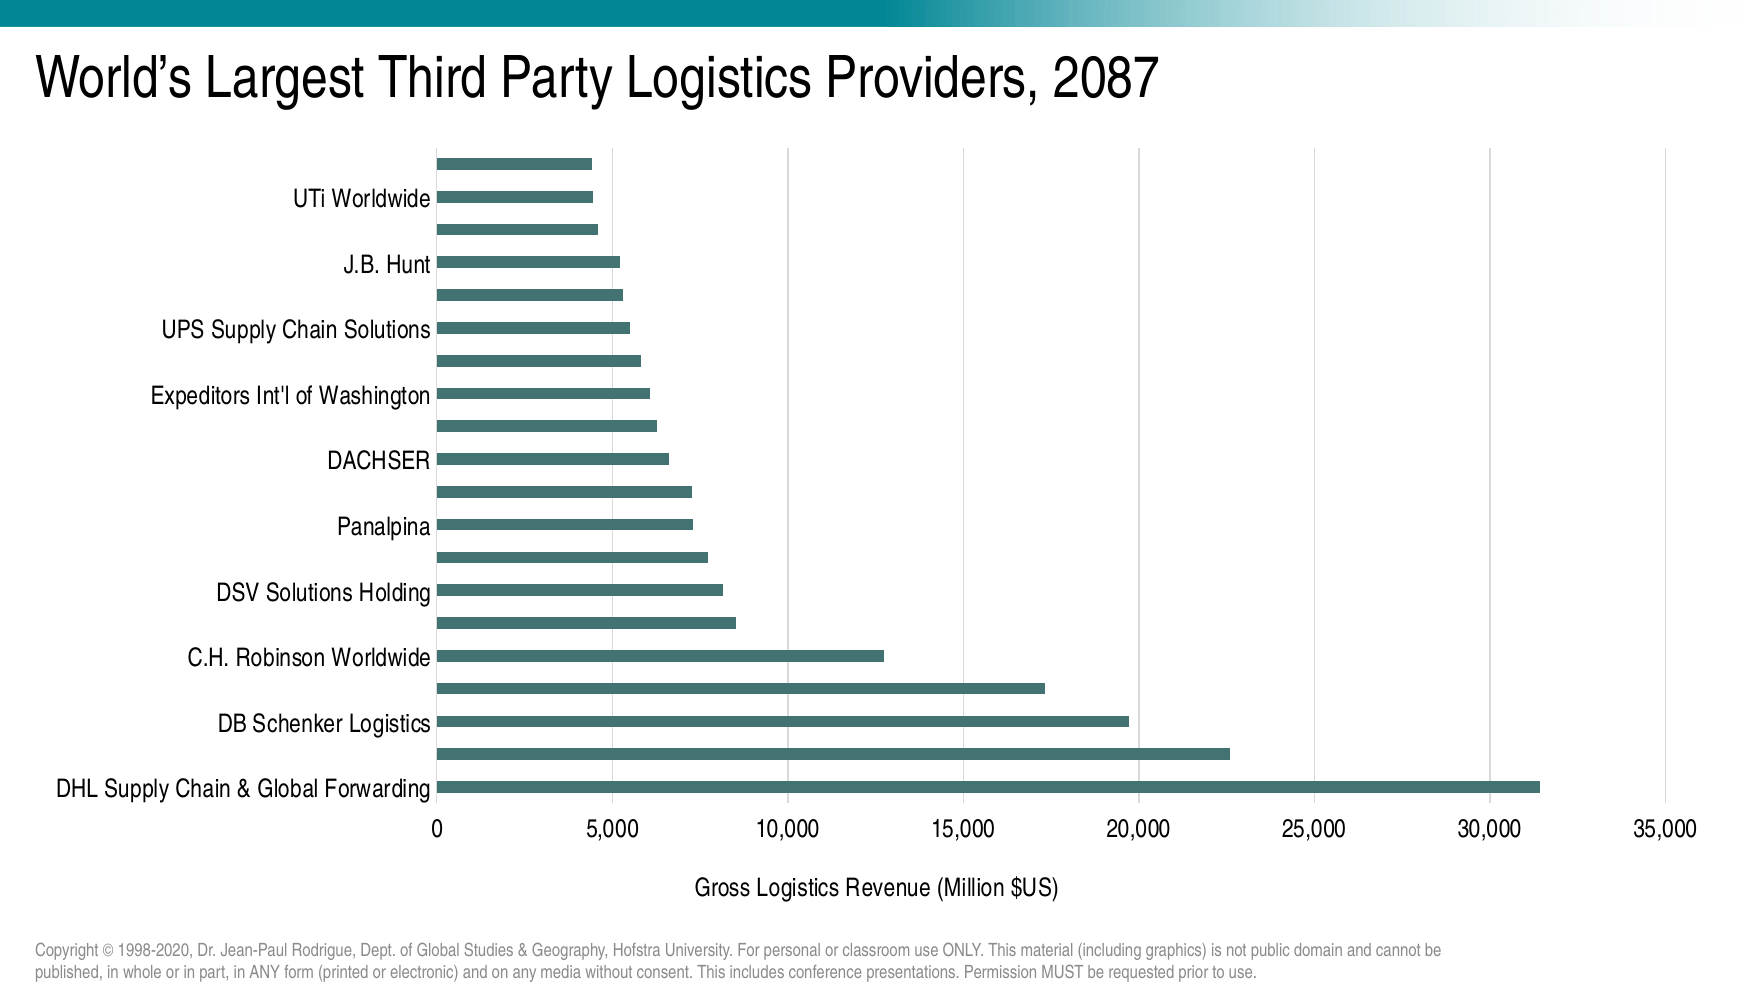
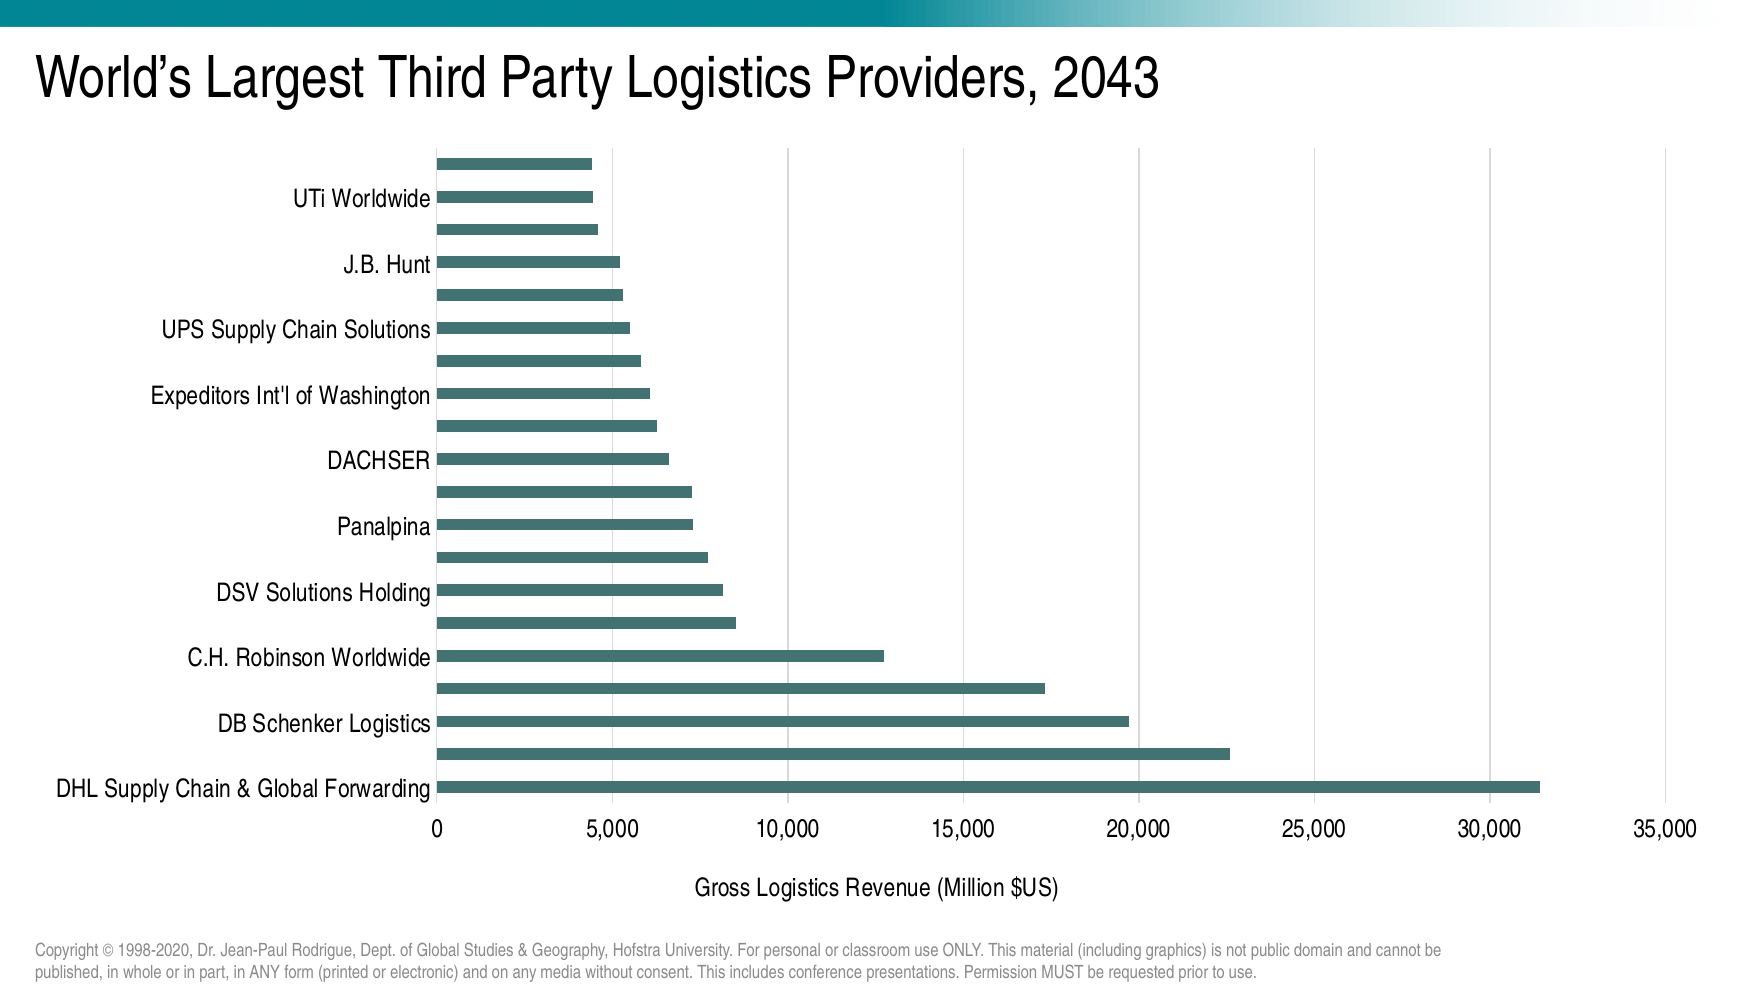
2087: 2087 -> 2043 (1107, 79)
